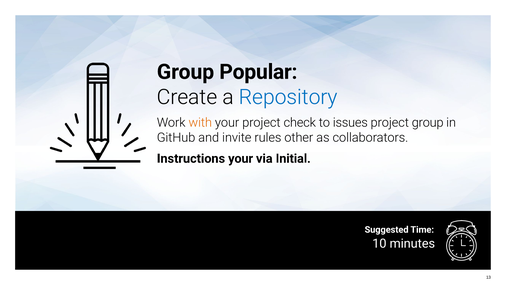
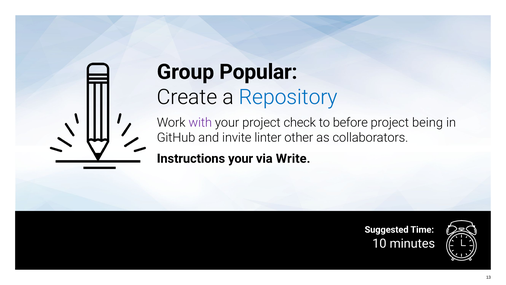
with colour: orange -> purple (200, 122)
issues: issues -> before (350, 122)
project group: group -> being (428, 122)
rules: rules -> linter (268, 138)
Initial: Initial -> Write (293, 158)
